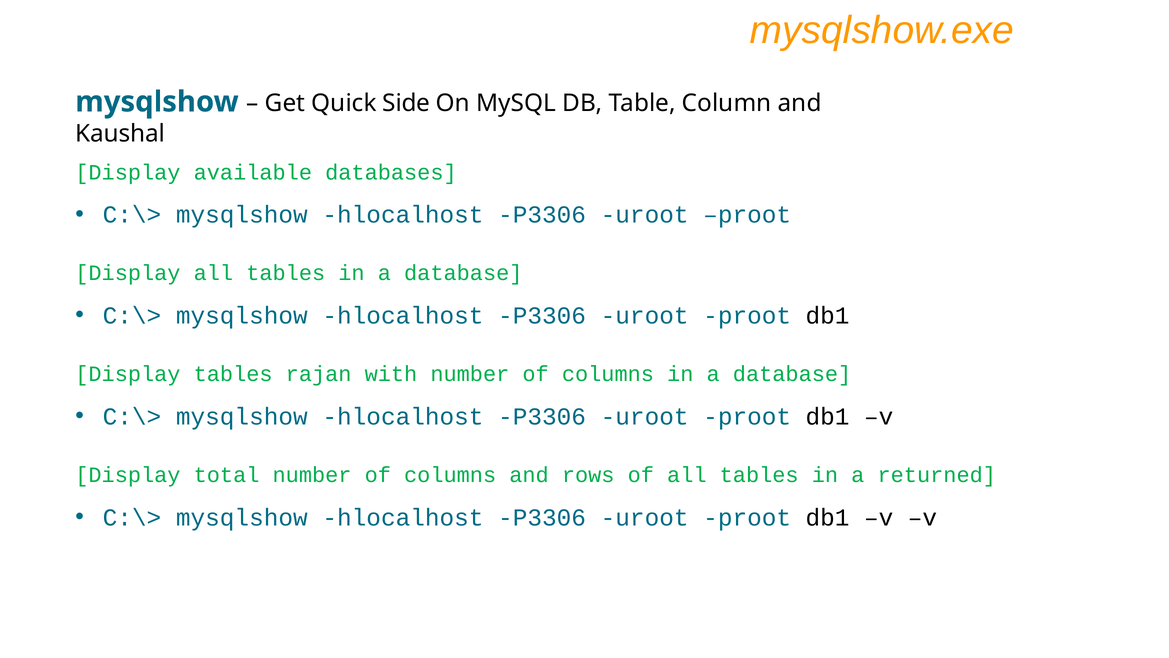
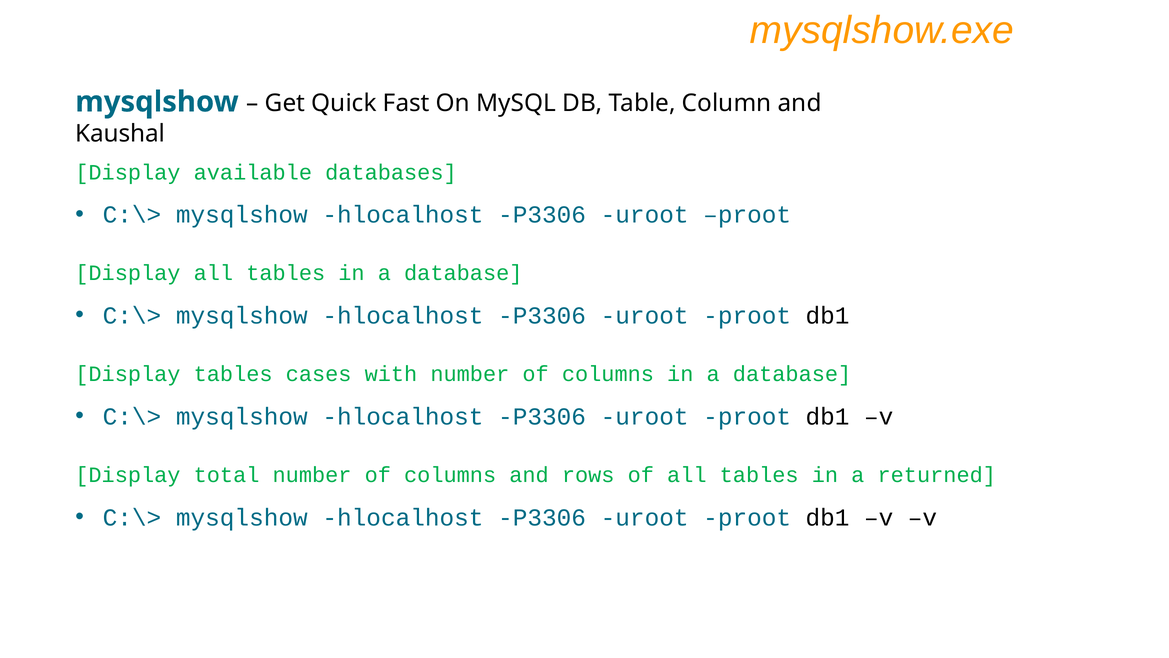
Side: Side -> Fast (406, 103)
rajan: rajan -> cases (319, 374)
